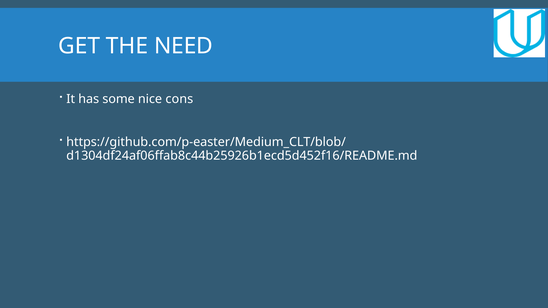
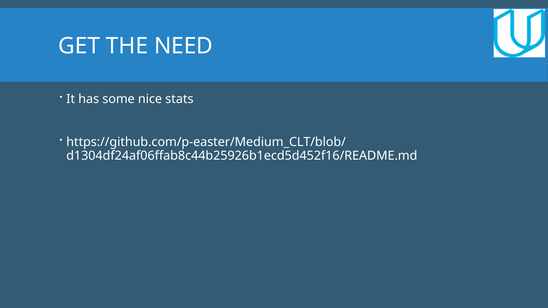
cons: cons -> stats (179, 99)
